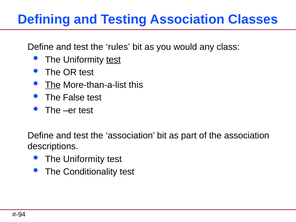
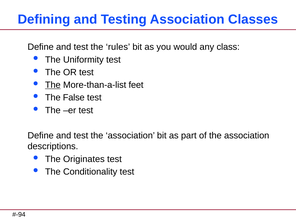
test underline: present -> none (113, 60)
this: this -> feet (136, 85)
Uniformity: Uniformity -> Originates (84, 159)
